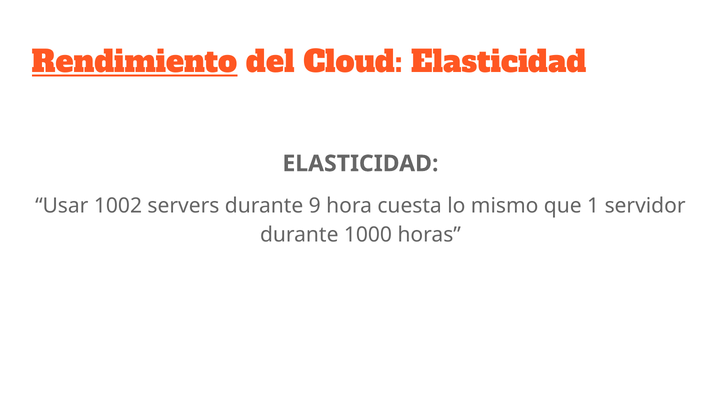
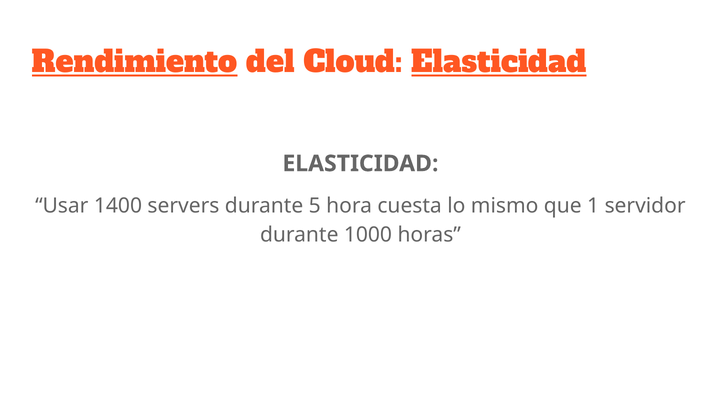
Elasticidad underline: none -> present (499, 62)
1002: 1002 -> 1400 (118, 206)
9: 9 -> 5 (315, 206)
